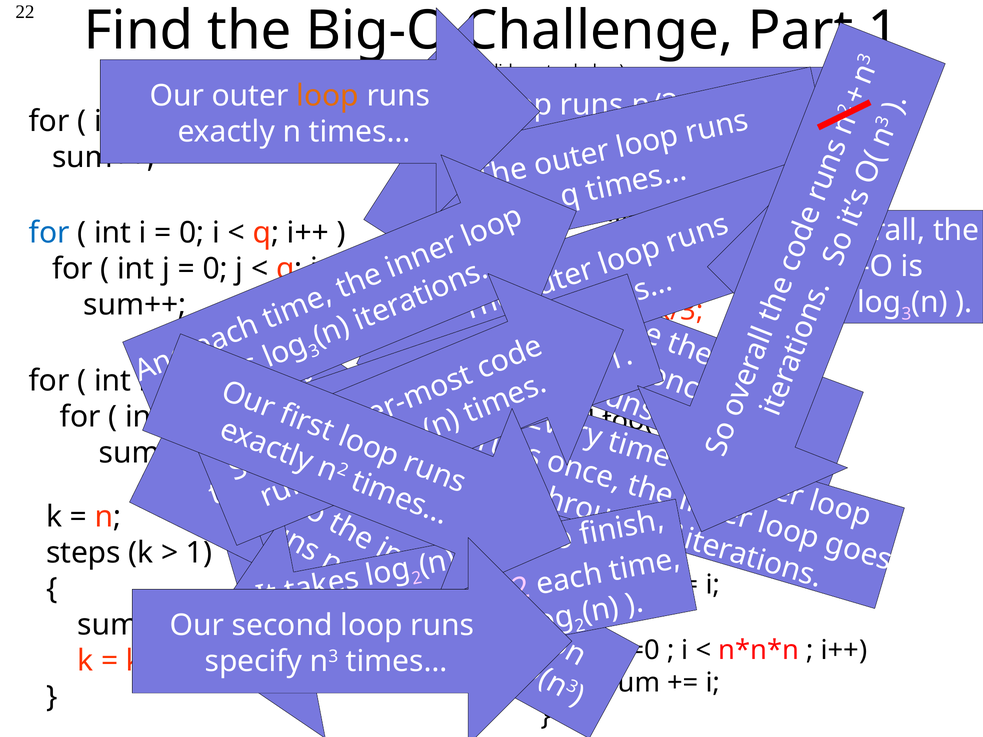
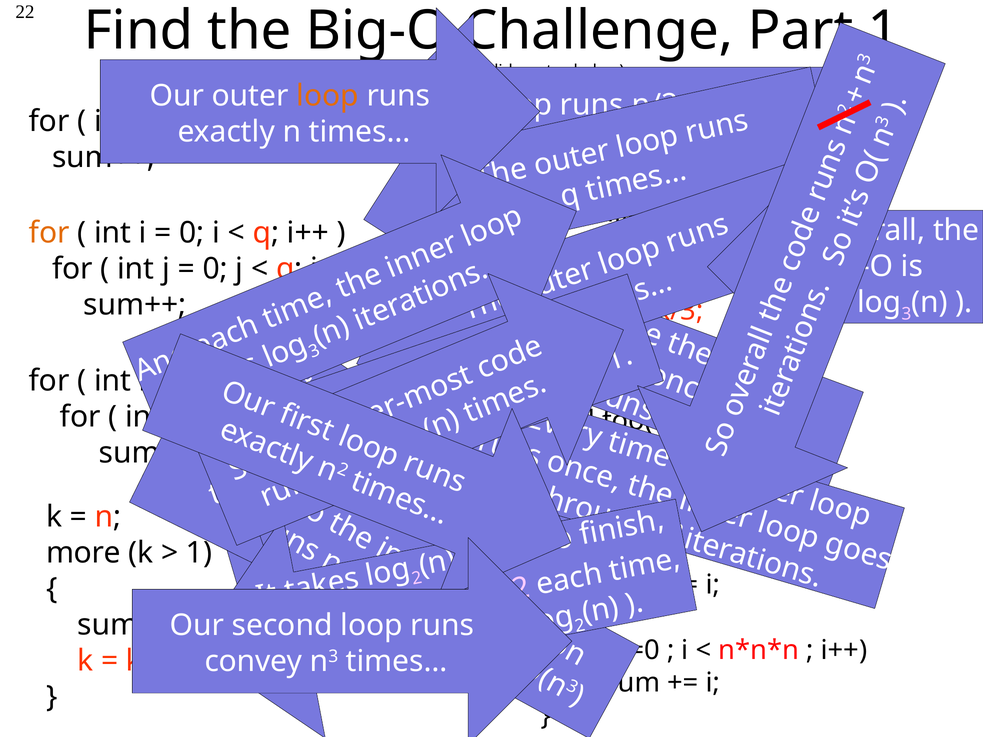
for colour: blue -> orange (49, 233)
steps: steps -> more (84, 553)
specify: specify -> convey (253, 662)
